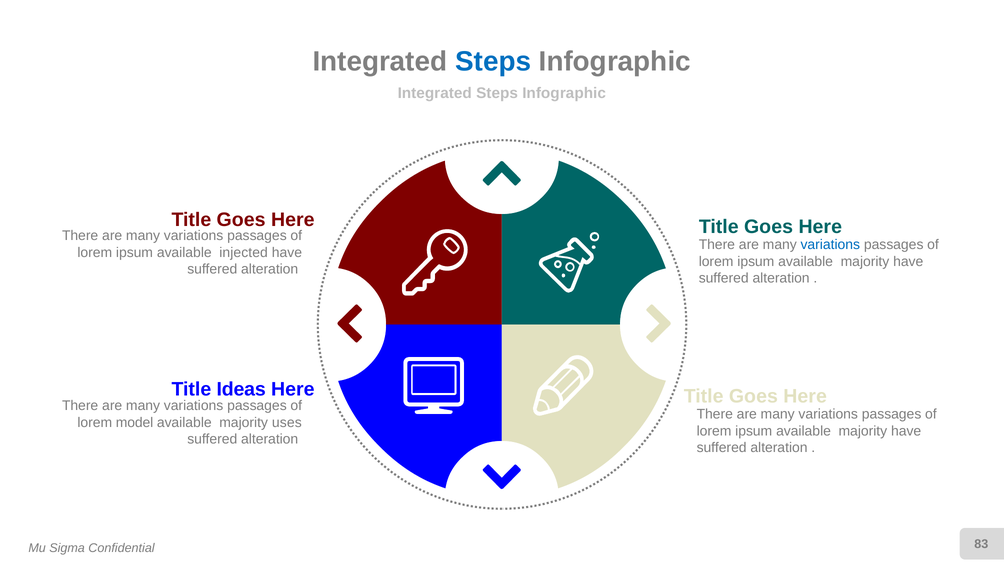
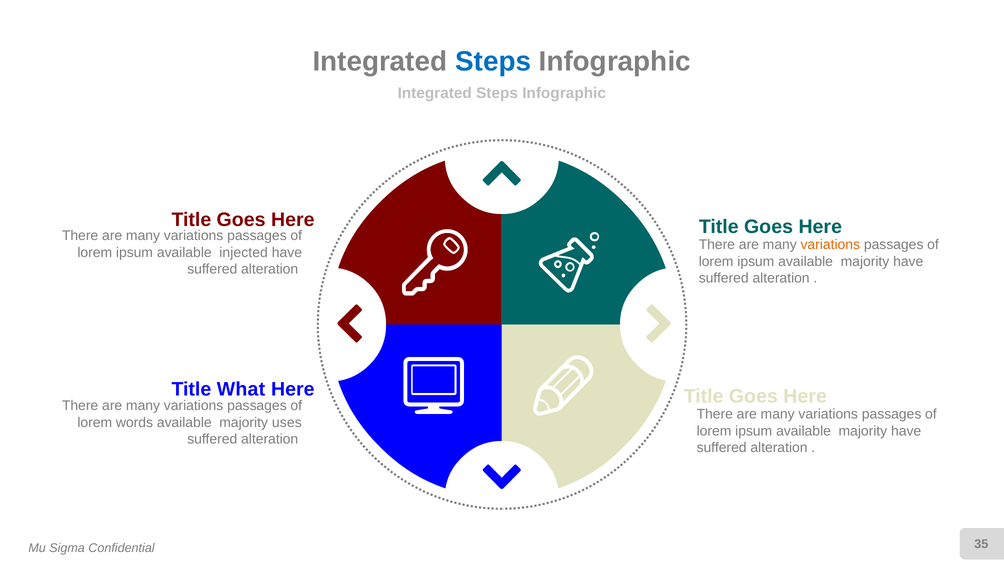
variations colour: blue -> orange (830, 245)
Ideas: Ideas -> What (241, 389)
model: model -> words (134, 422)
83: 83 -> 35 (981, 544)
